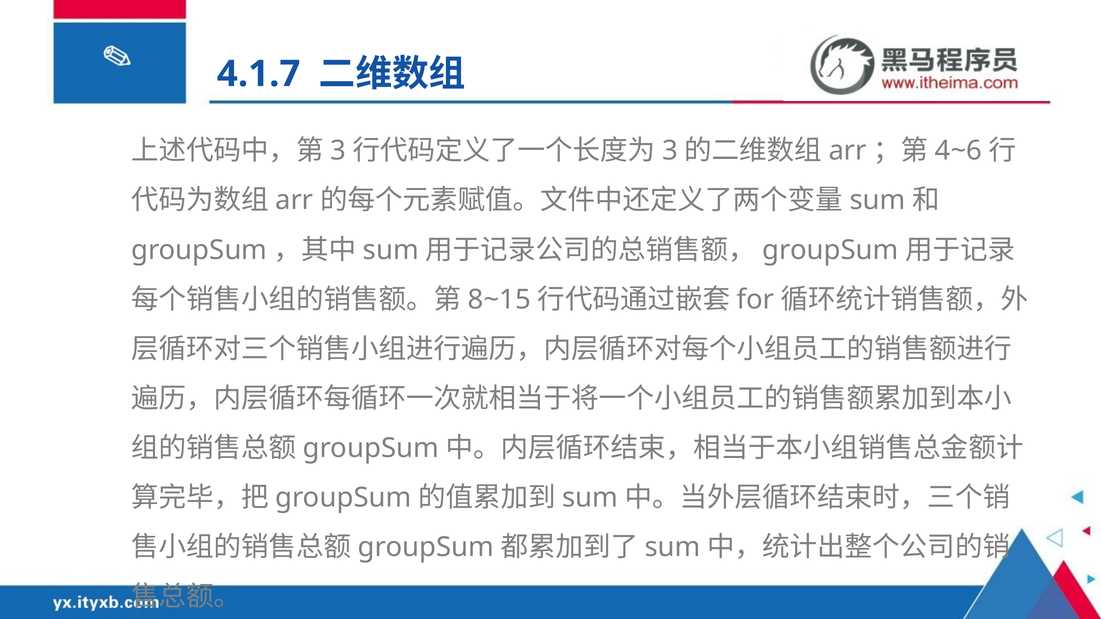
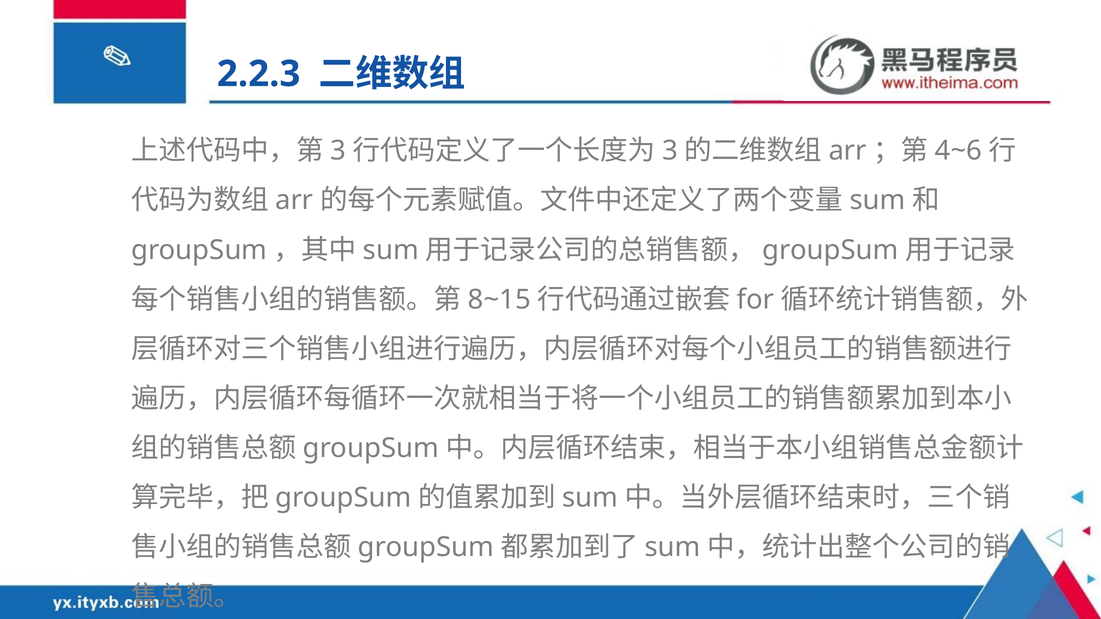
4.1.7: 4.1.7 -> 2.2.3 (259, 74)
